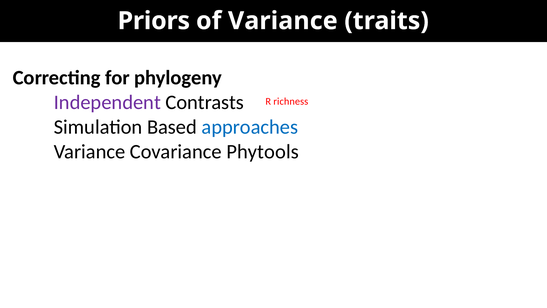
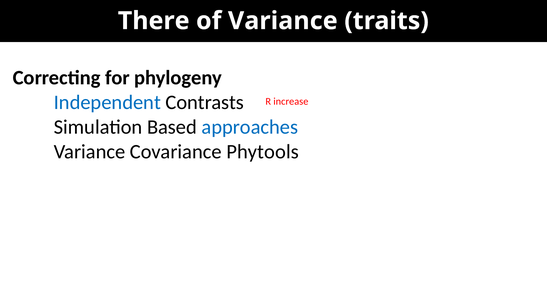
Priors: Priors -> There (154, 21)
Independent colour: purple -> blue (107, 102)
richness: richness -> increase (291, 101)
